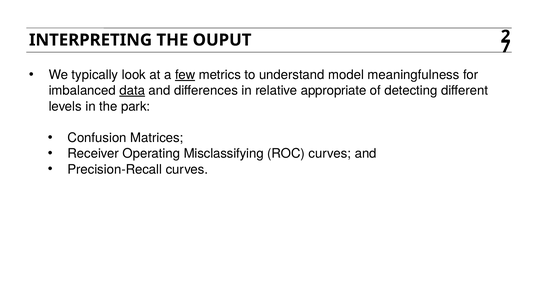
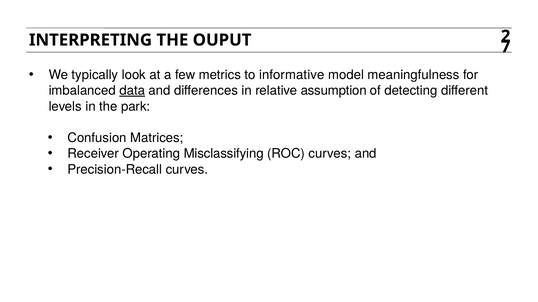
few underline: present -> none (185, 75)
understand: understand -> informative (292, 75)
appropriate: appropriate -> assumption (334, 91)
